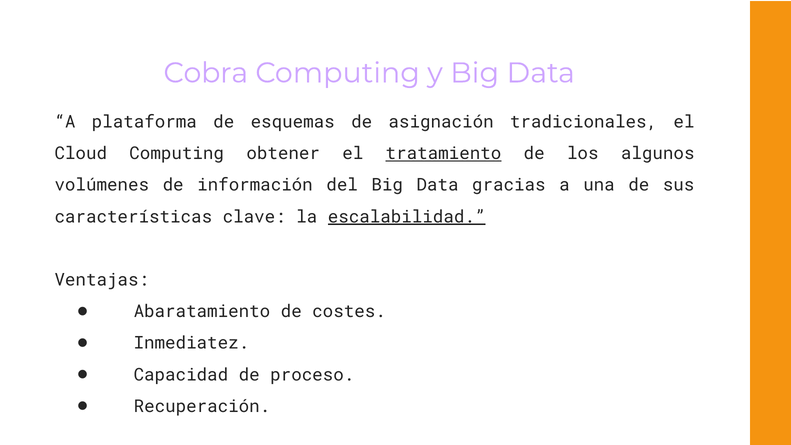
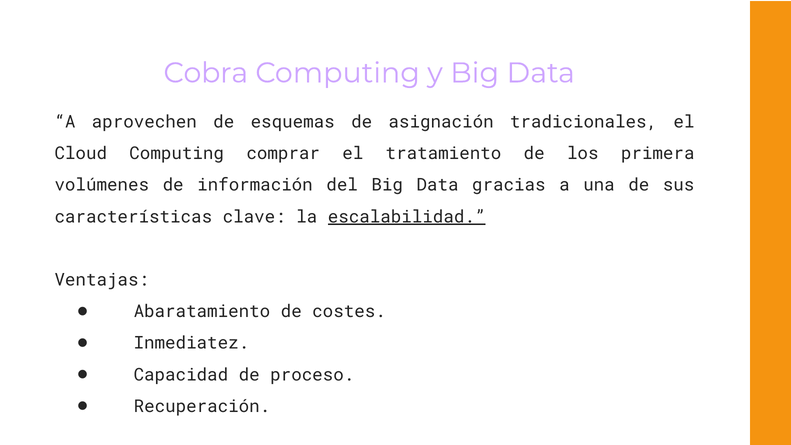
plataforma: plataforma -> aprovechen (144, 122)
obtener: obtener -> comprar (283, 153)
tratamiento underline: present -> none (443, 153)
algunos: algunos -> primera (658, 153)
